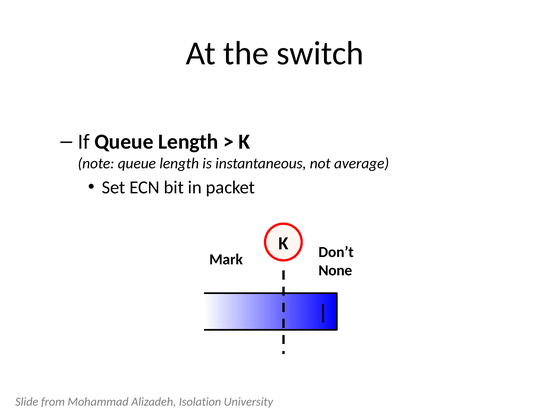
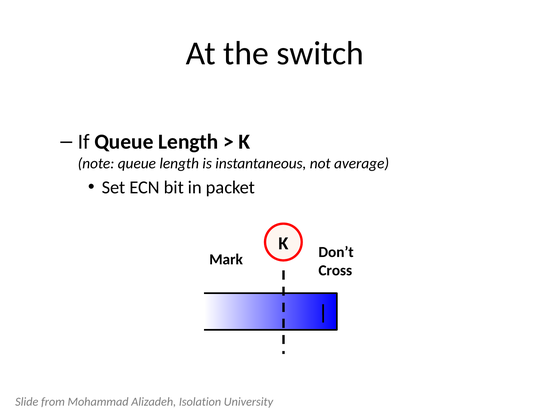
None: None -> Cross (335, 270)
